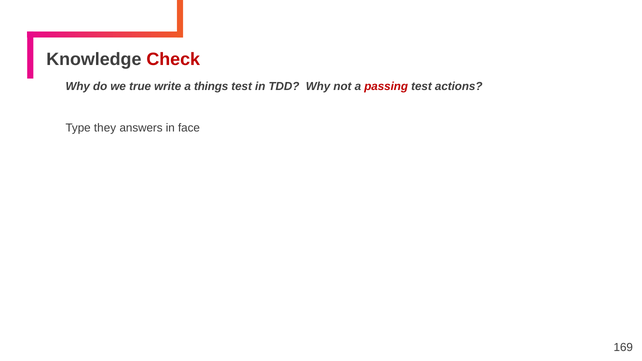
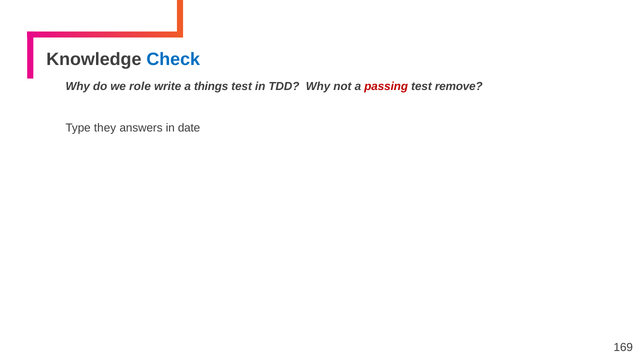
Check colour: red -> blue (173, 59)
true: true -> role (140, 86)
actions: actions -> remove (459, 86)
face: face -> date (189, 128)
